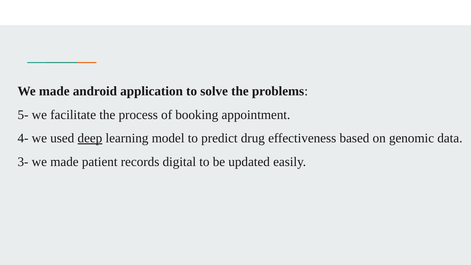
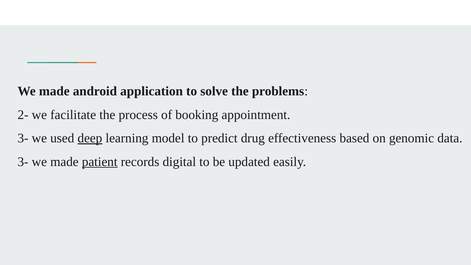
5-: 5- -> 2- (23, 115)
4-: 4- -> 3- (23, 138)
patient underline: none -> present (100, 162)
